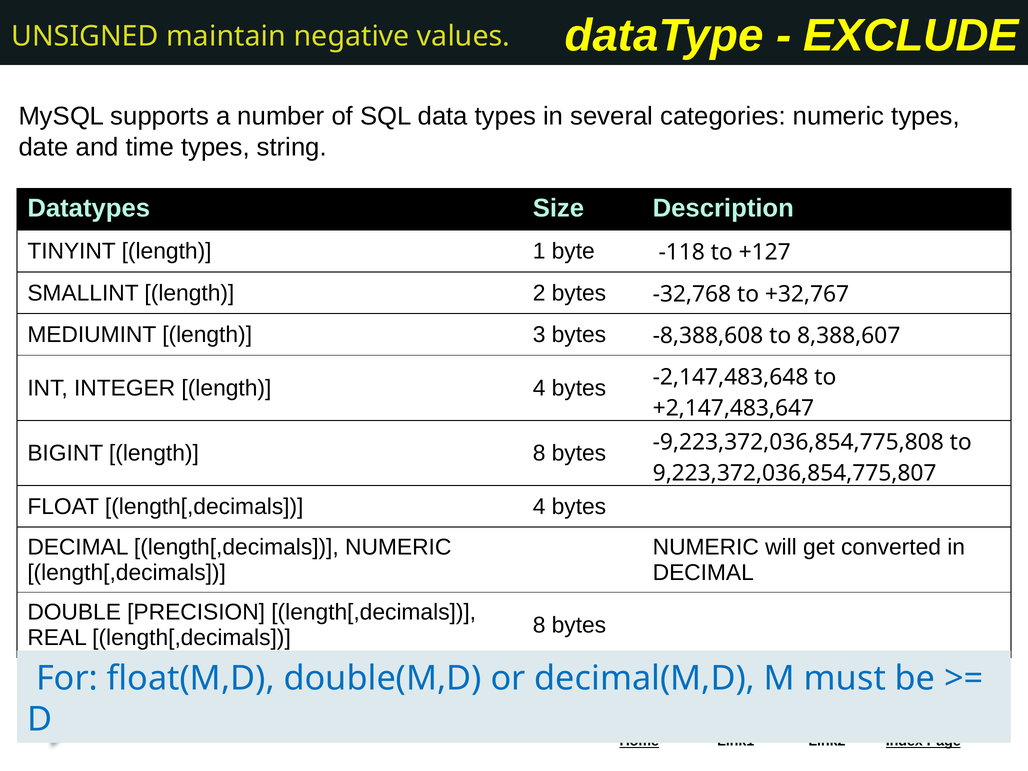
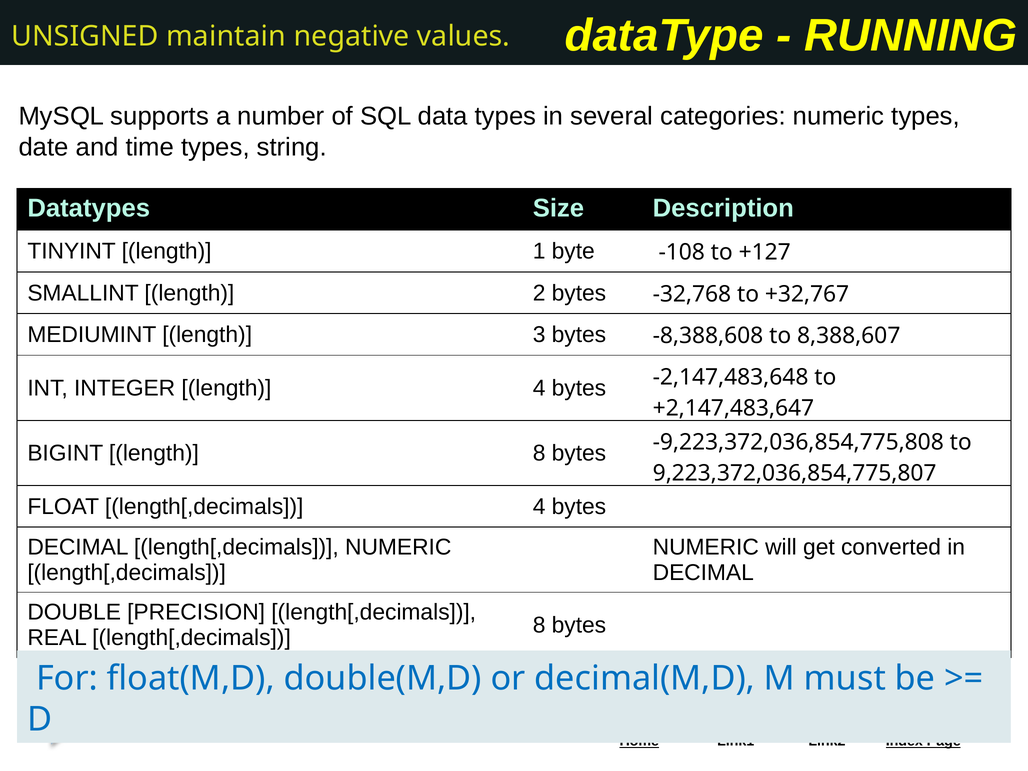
EXCLUDE: EXCLUDE -> RUNNING (911, 36)
-118: -118 -> -108 (682, 252)
